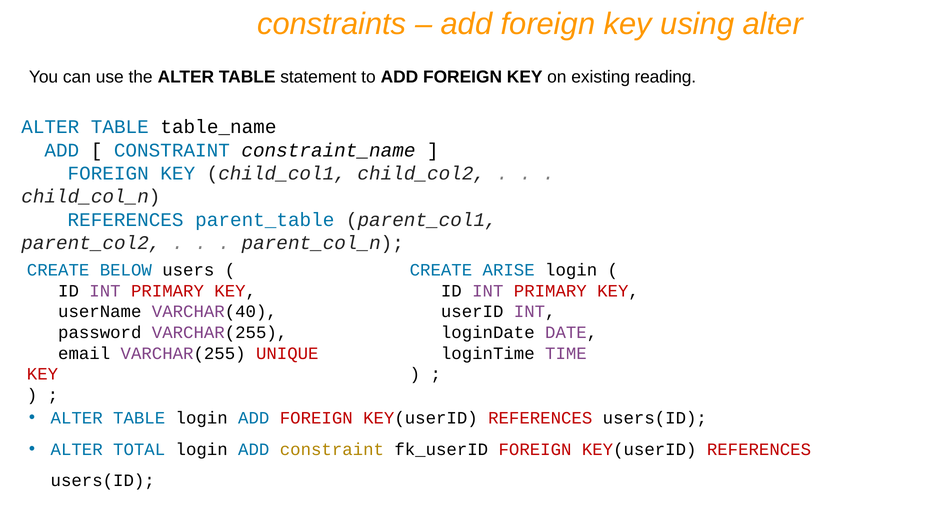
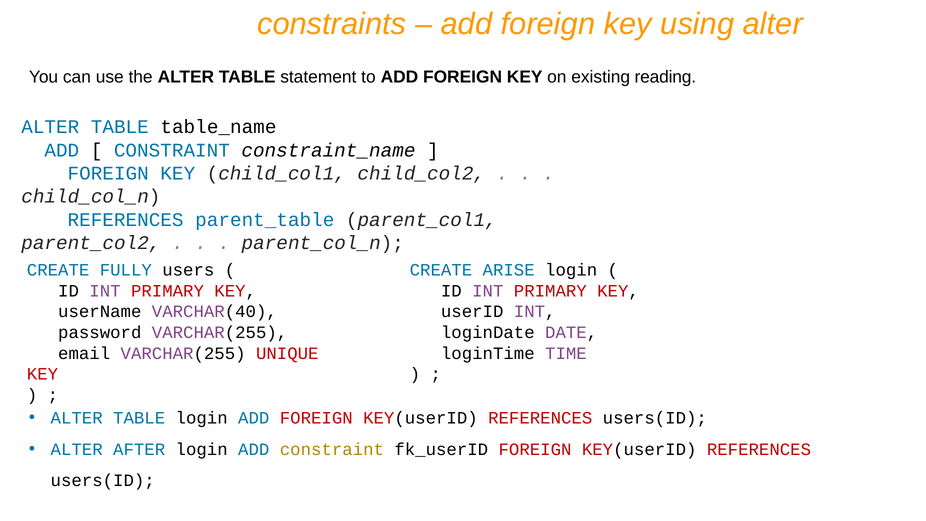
BELOW: BELOW -> FULLY (126, 270)
TOTAL: TOTAL -> AFTER (139, 449)
